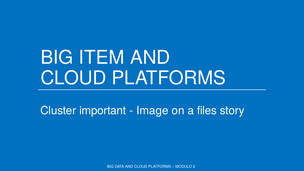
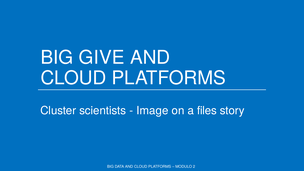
ITEM: ITEM -> GIVE (102, 58)
important: important -> scientists (103, 111)
